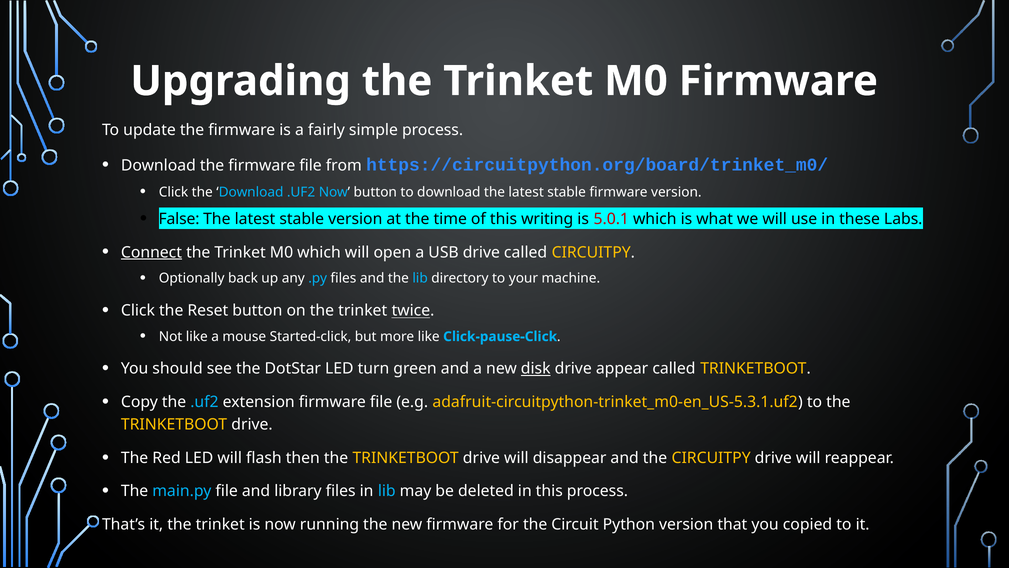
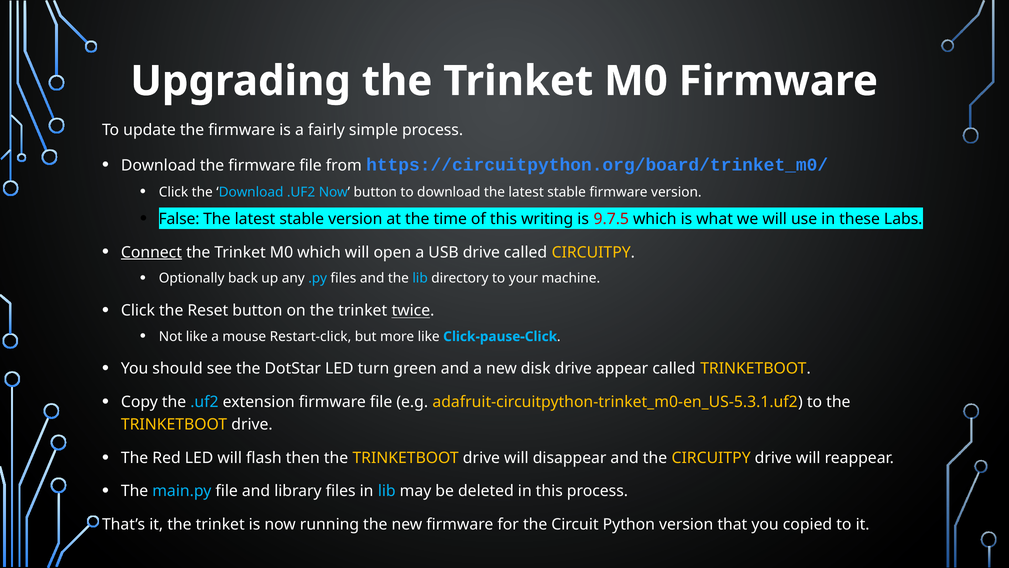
5.0.1: 5.0.1 -> 9.7.5 (611, 219)
Started-click: Started-click -> Restart-click (310, 336)
disk underline: present -> none (536, 368)
